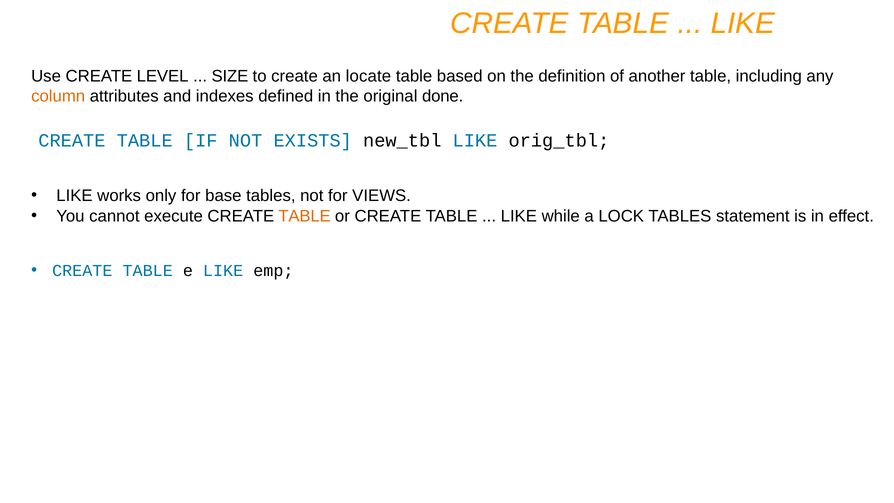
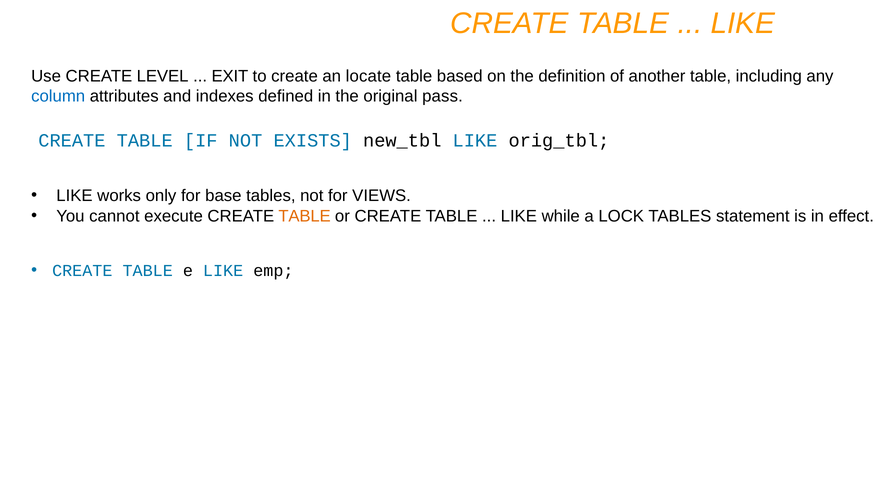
SIZE: SIZE -> EXIT (230, 76)
column colour: orange -> blue (58, 96)
done: done -> pass (442, 96)
